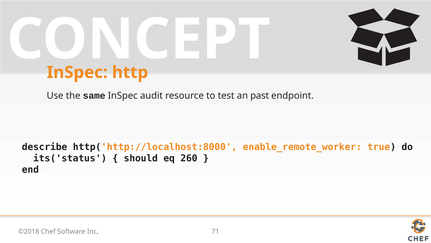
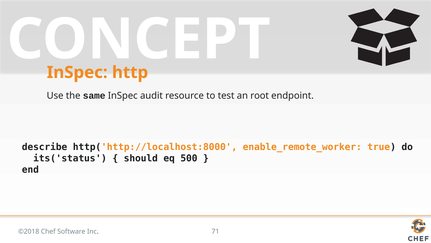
past: past -> root (260, 95)
260: 260 -> 500 (189, 158)
